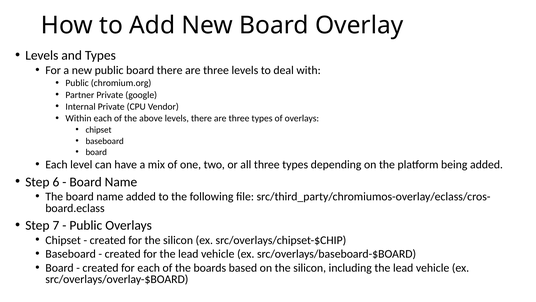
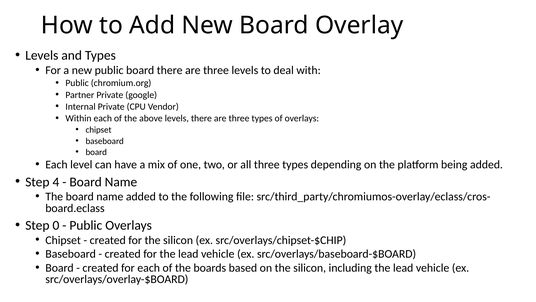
6: 6 -> 4 (56, 182)
7: 7 -> 0 (56, 225)
